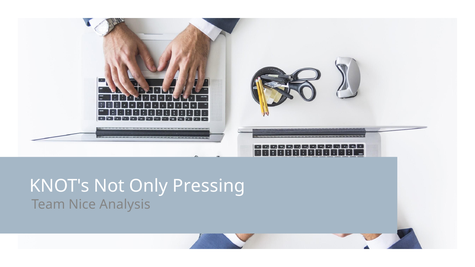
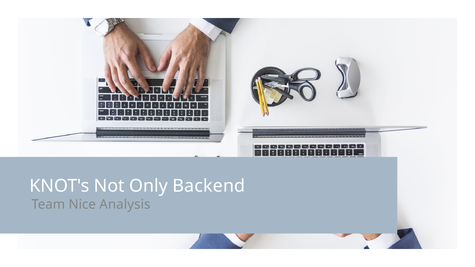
Pressing: Pressing -> Backend (209, 186)
